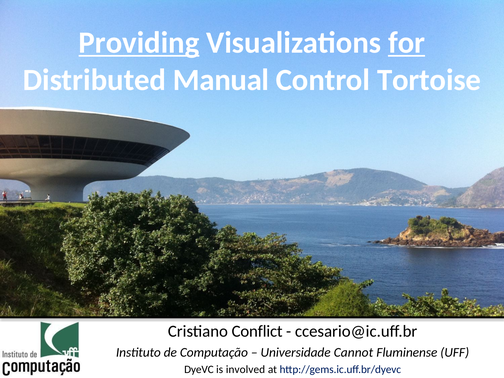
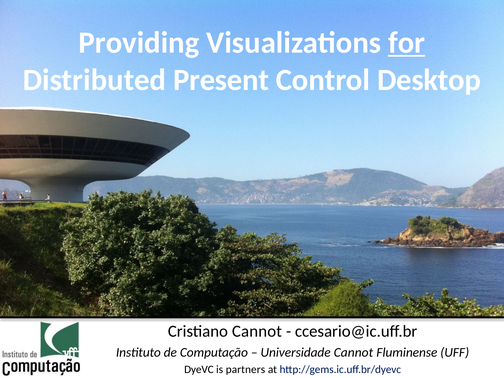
Providing underline: present -> none (139, 43)
Manual: Manual -> Present (221, 80)
Tortoise: Tortoise -> Desktop (429, 80)
Cristiano Conflict: Conflict -> Cannot (257, 331)
involved: involved -> partners (245, 369)
